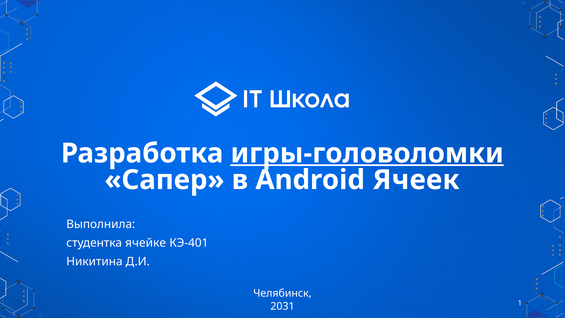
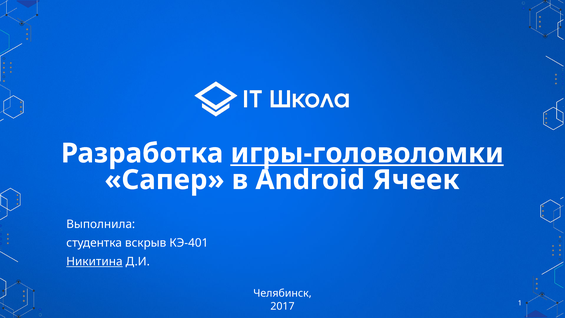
ячейке: ячейке -> вскрыв (146, 243)
Никитина underline: none -> present (94, 261)
2031: 2031 -> 2017 (282, 306)
